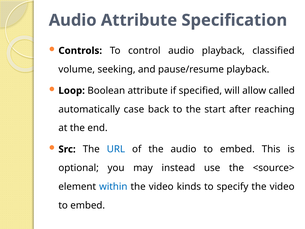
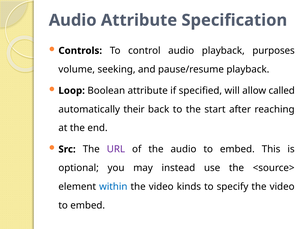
classified: classified -> purposes (274, 51)
case: case -> their (134, 109)
URL colour: blue -> purple (116, 149)
